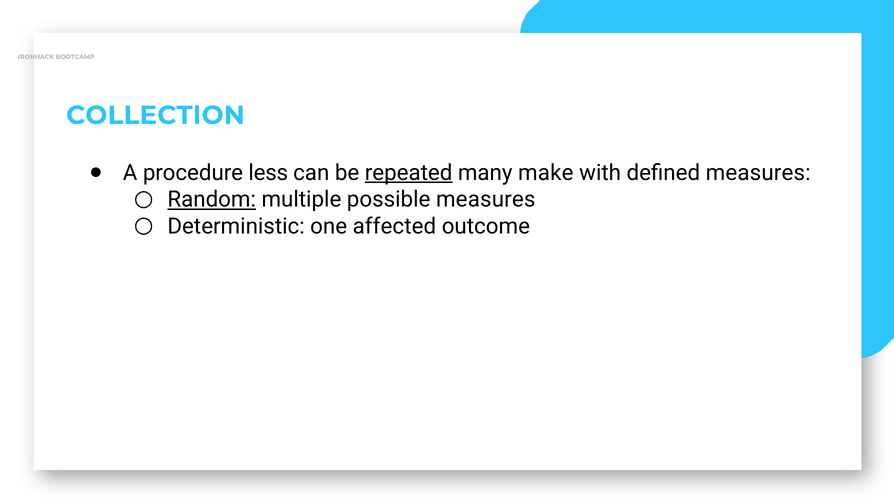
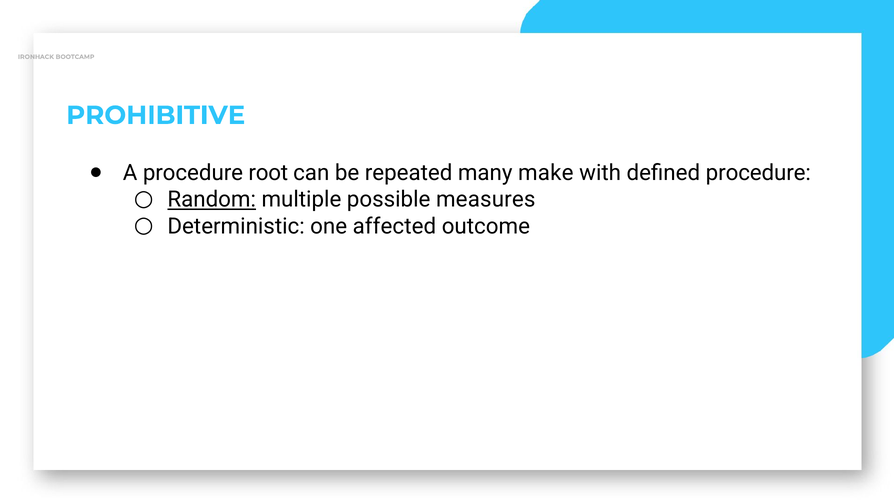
COLLECTION: COLLECTION -> PROHIBITIVE (156, 115)
less: less -> root (268, 173)
repeated underline: present -> none (409, 173)
defined measures: measures -> procedure (758, 173)
